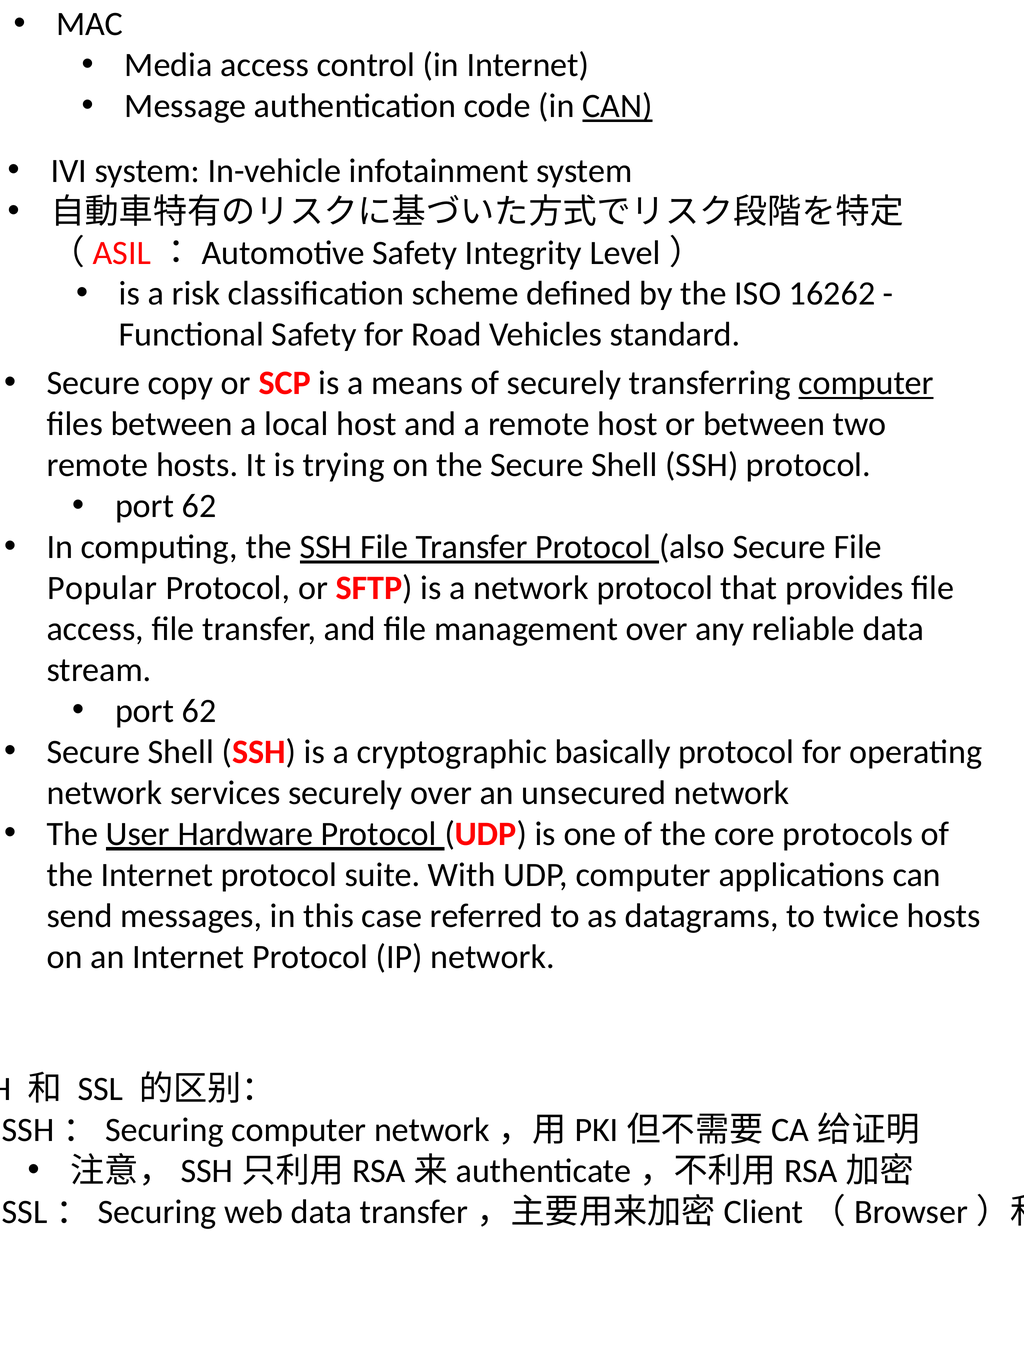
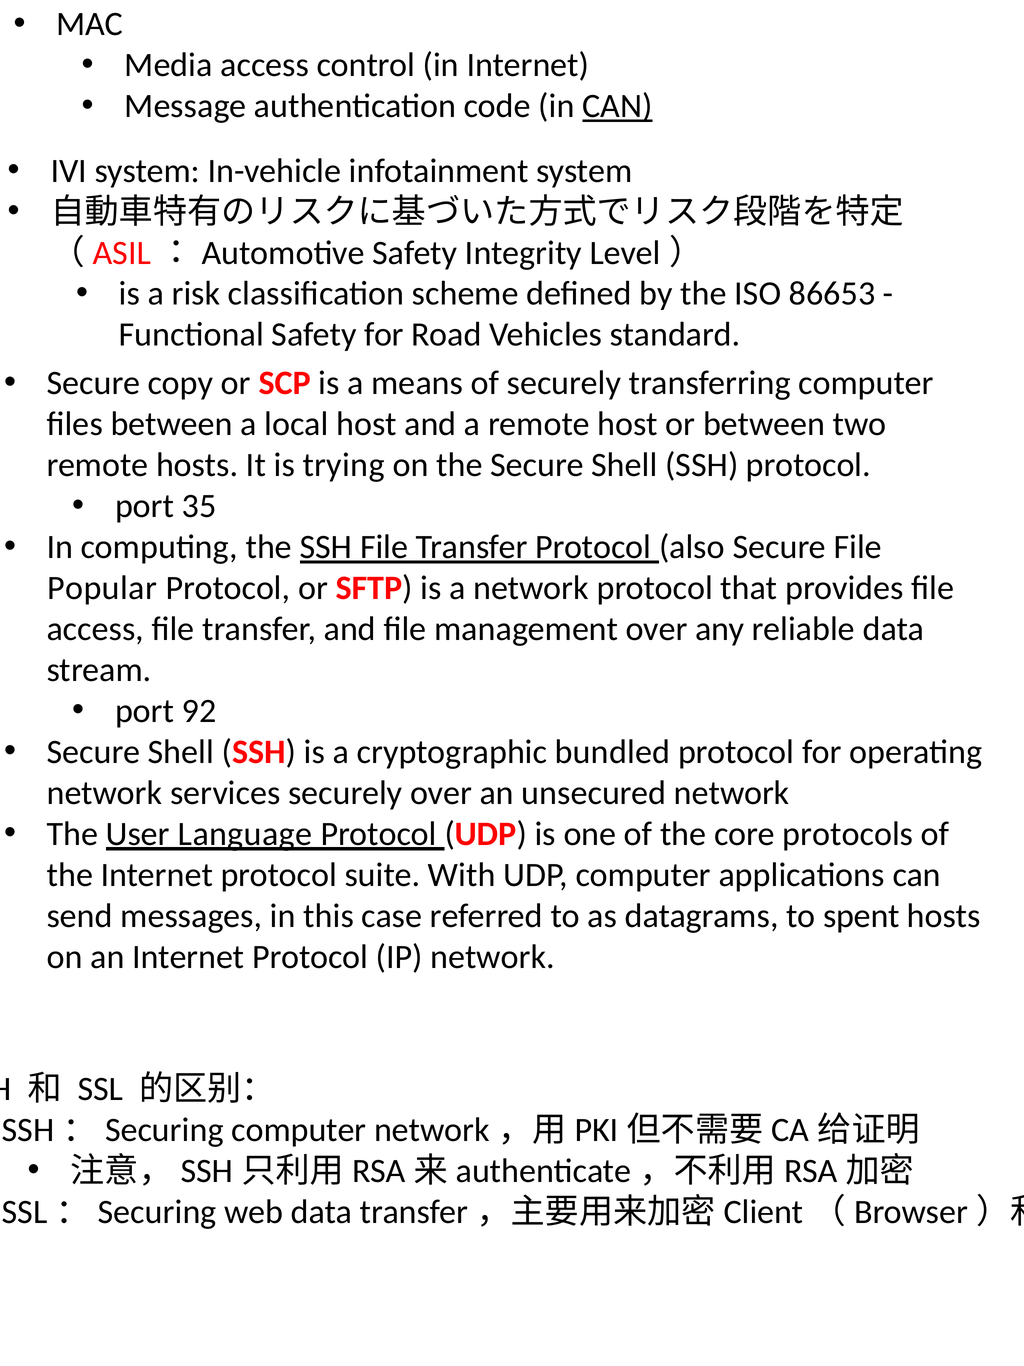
16262: 16262 -> 86653 (832, 294)
computer underline: present -> none (866, 383)
62: 62 -> 35 (199, 506)
62: 62 -> 92 (199, 711)
basically: basically -> bundled (612, 752)
Hardware: Hardware -> Language (245, 834)
twice: twice -> spent (861, 915)
